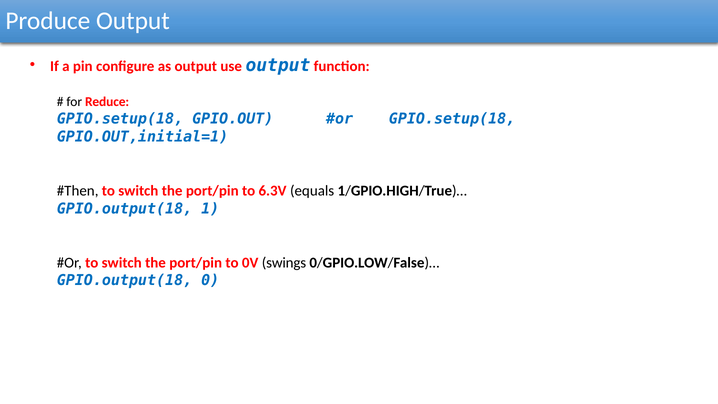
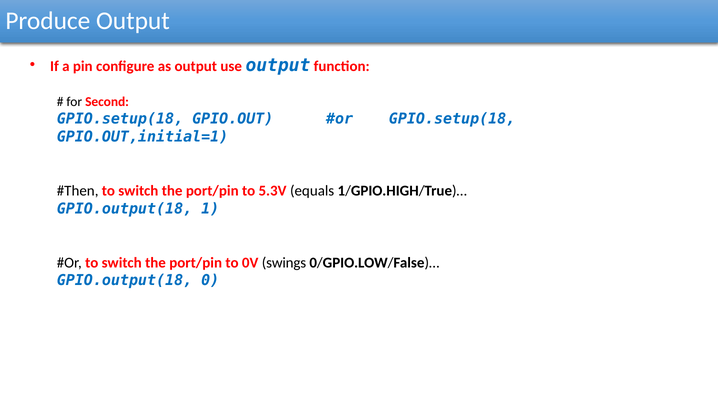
Reduce: Reduce -> Second (107, 102)
6.3V: 6.3V -> 5.3V (273, 191)
